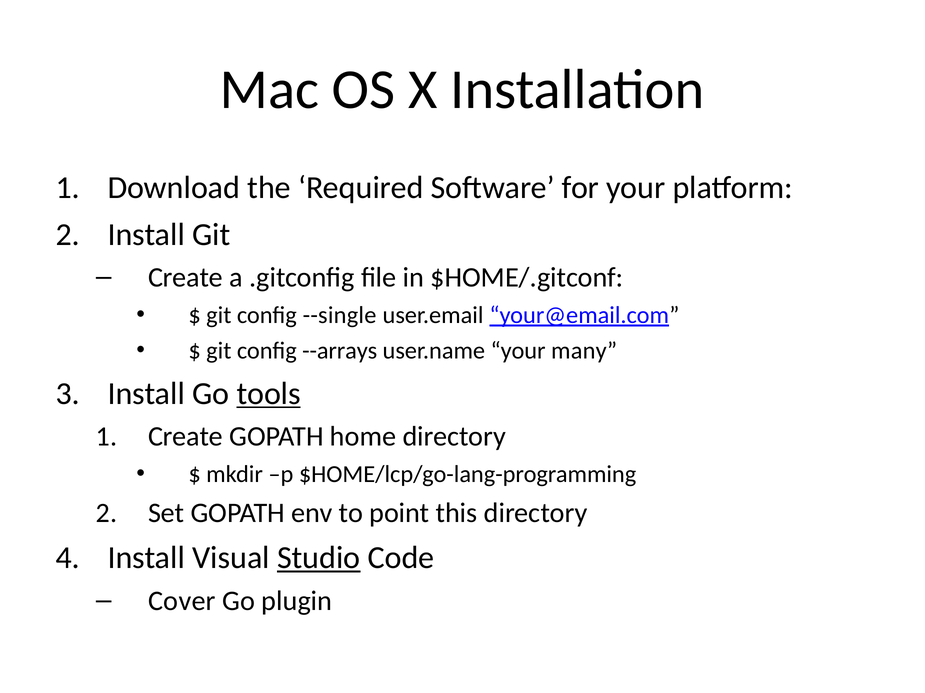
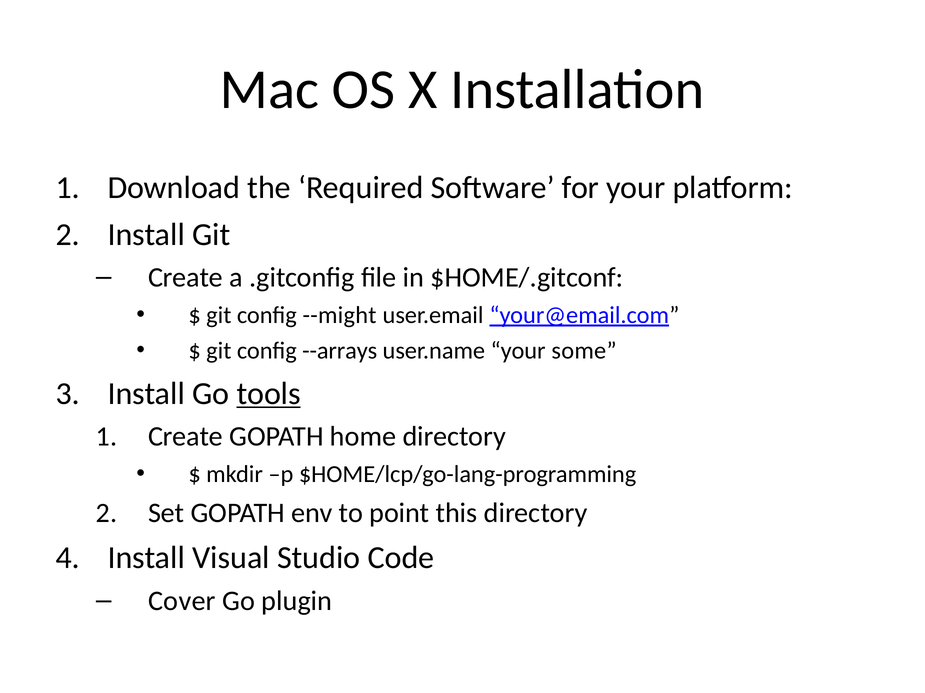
--single: --single -> --might (340, 315)
many: many -> some (584, 351)
Studio underline: present -> none (319, 558)
